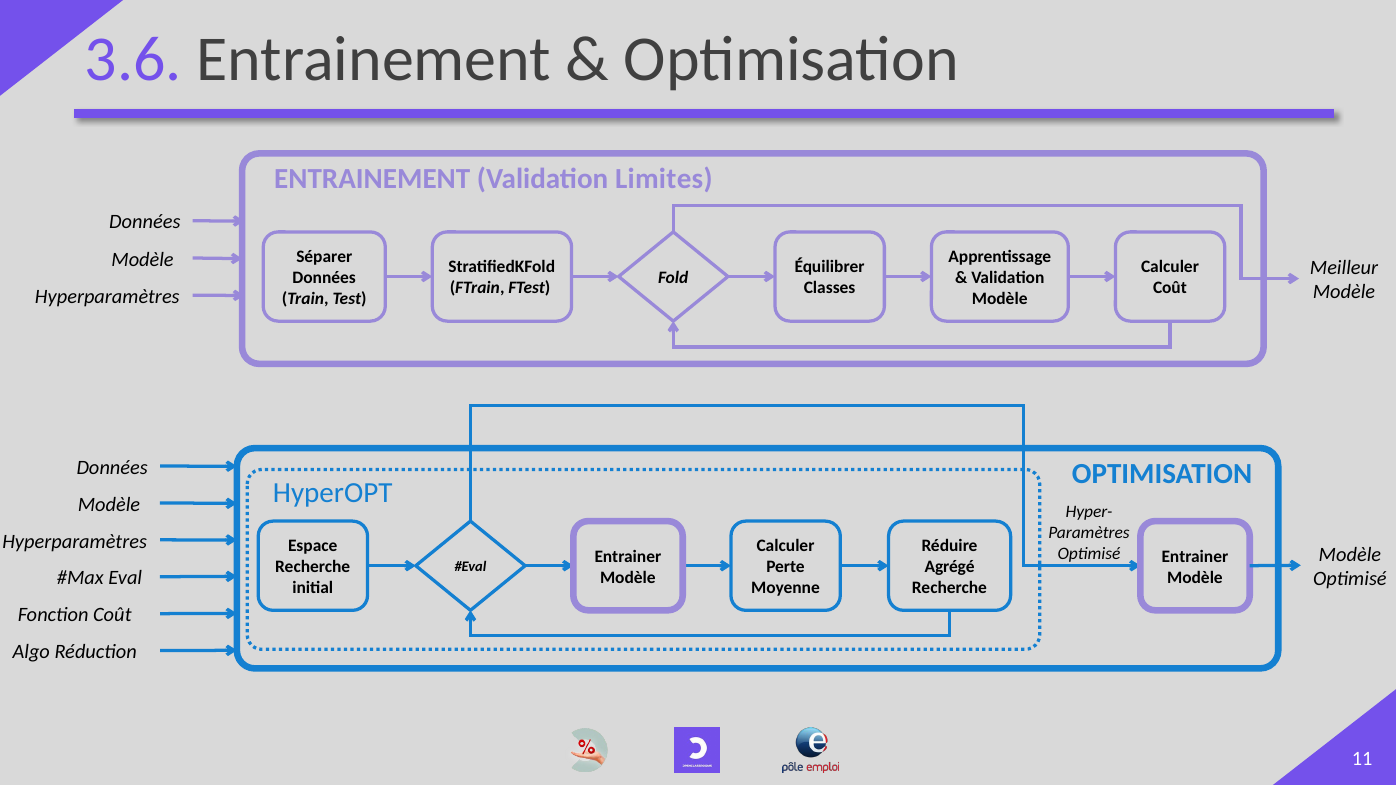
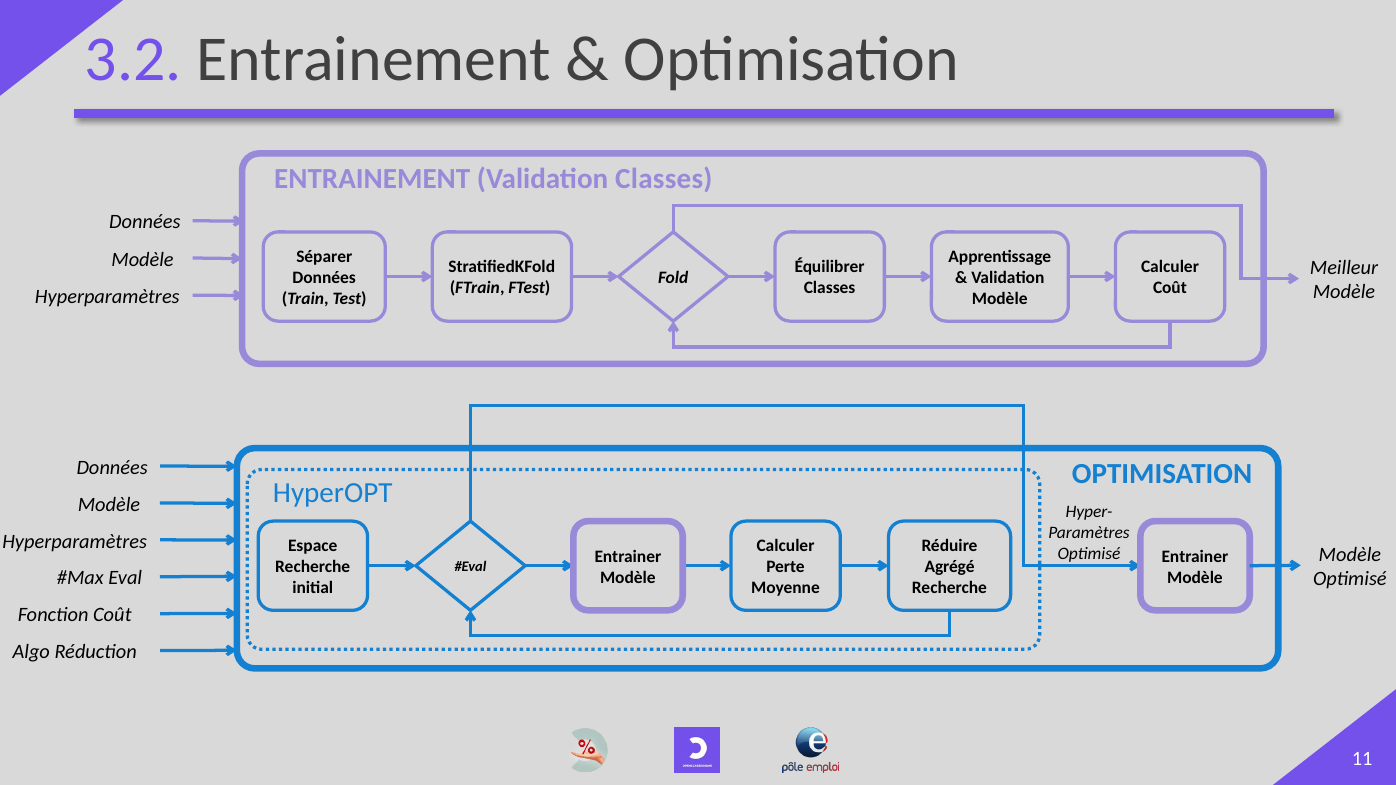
3.6: 3.6 -> 3.2 (133, 60)
Validation Limites: Limites -> Classes (664, 179)
